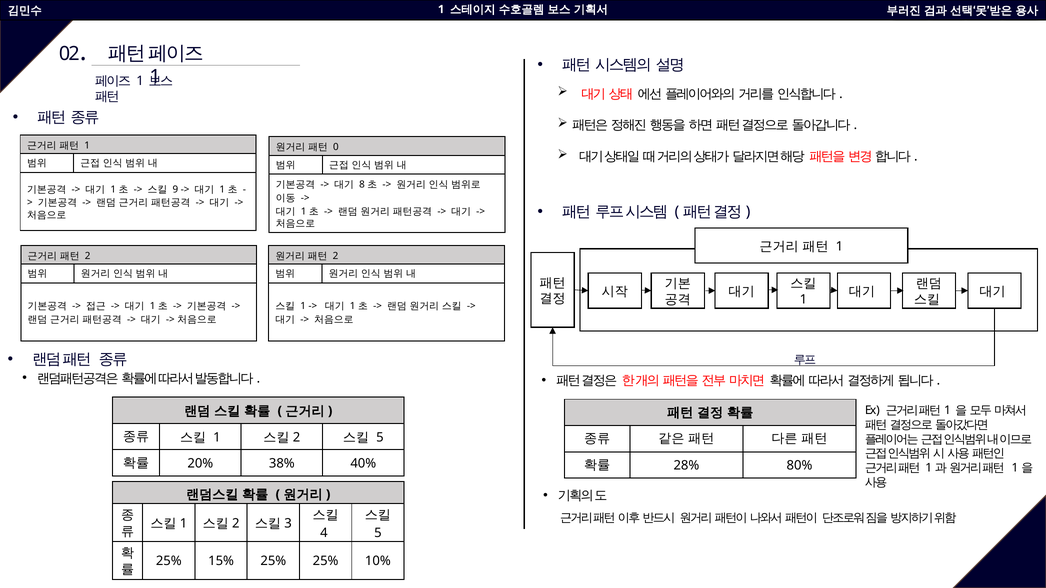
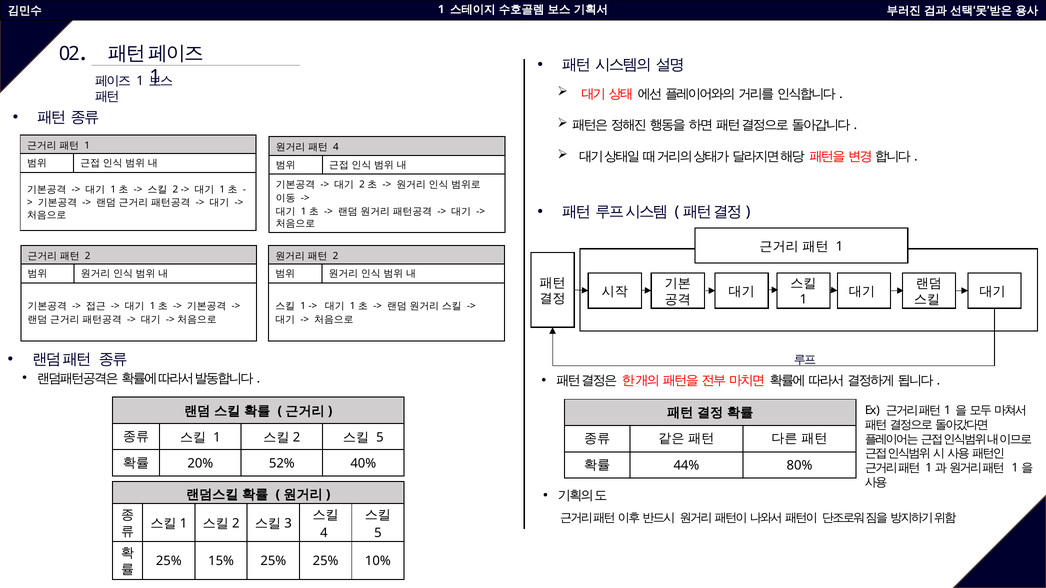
0: 0 -> 4 (336, 147)
8: 8 -> 2 (362, 185)
9: 9 -> 2 (175, 189)
38%: 38% -> 52% (282, 464)
28%: 28% -> 44% (686, 466)
